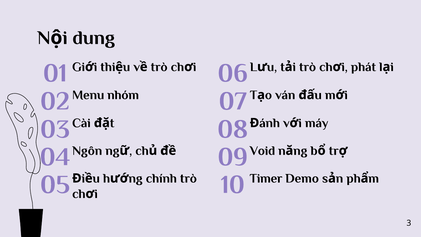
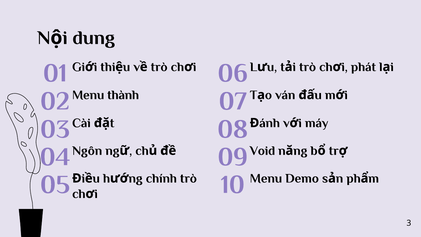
nhóm: nhóm -> thành (123, 95)
Timer: Timer -> Menu (266, 178)
